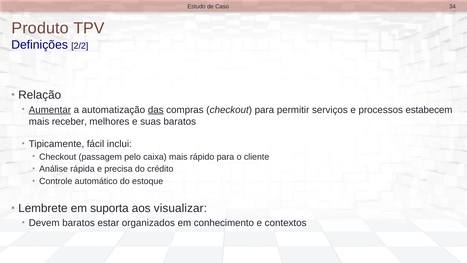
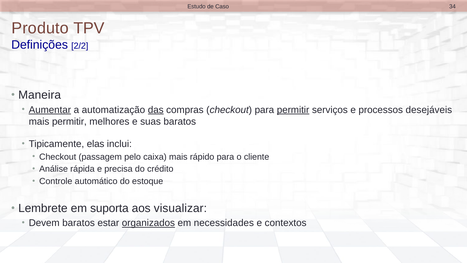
Relação: Relação -> Maneira (40, 95)
permitir underline: none -> present (293, 110)
estabecem: estabecem -> desejáveis (429, 110)
mais receber: receber -> permitir (69, 121)
fácil: fácil -> elas (96, 144)
organizados underline: none -> present (148, 223)
conhecimento: conhecimento -> necessidades (224, 223)
